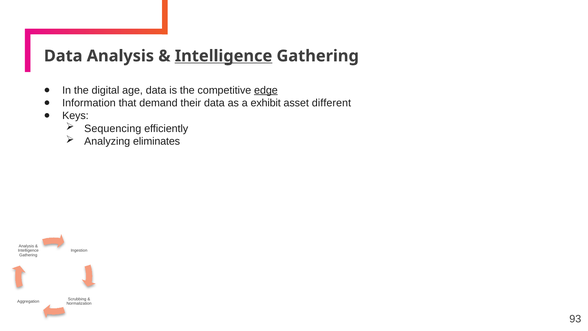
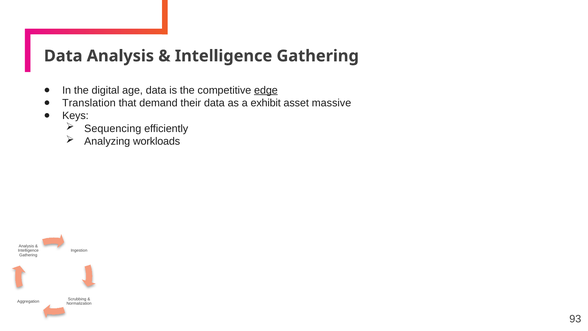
Intelligence underline: present -> none (224, 56)
Information: Information -> Translation (89, 103)
different: different -> massive (332, 103)
eliminates: eliminates -> workloads (157, 141)
